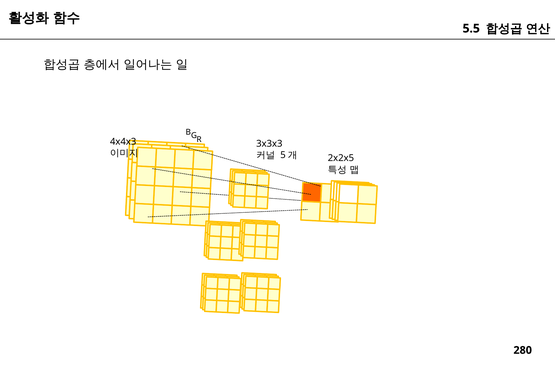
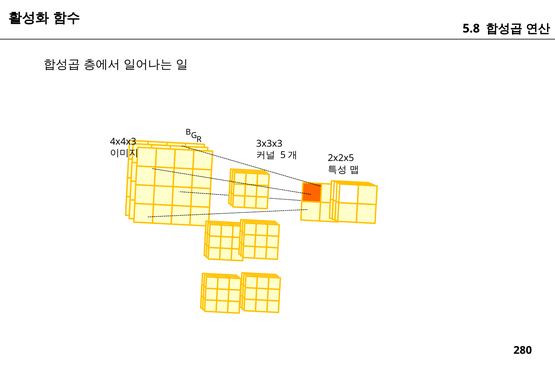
5.5: 5.5 -> 5.8 (471, 28)
